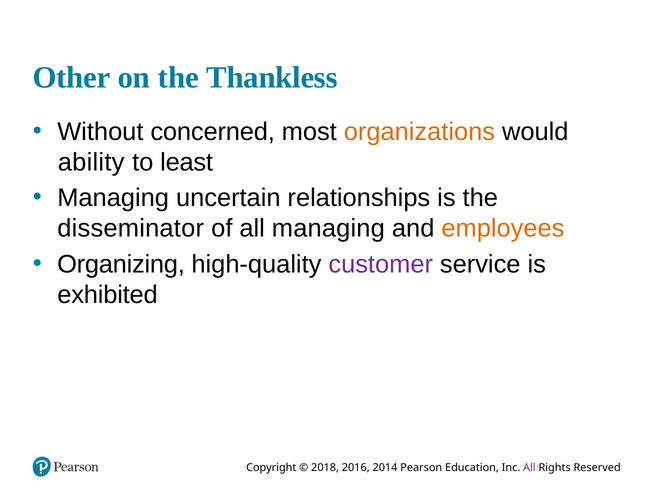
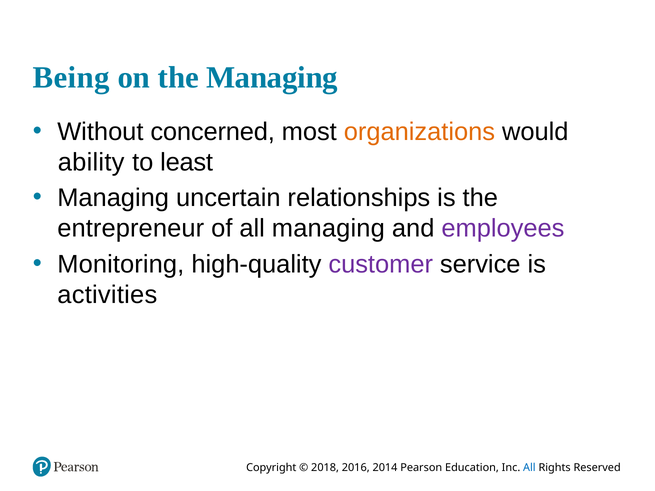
Other: Other -> Being (71, 78)
the Thankless: Thankless -> Managing (272, 78)
disseminator: disseminator -> entrepreneur (131, 229)
employees colour: orange -> purple (503, 229)
Organizing: Organizing -> Monitoring (121, 264)
exhibited: exhibited -> activities (107, 295)
All colour: purple -> blue (529, 468)
